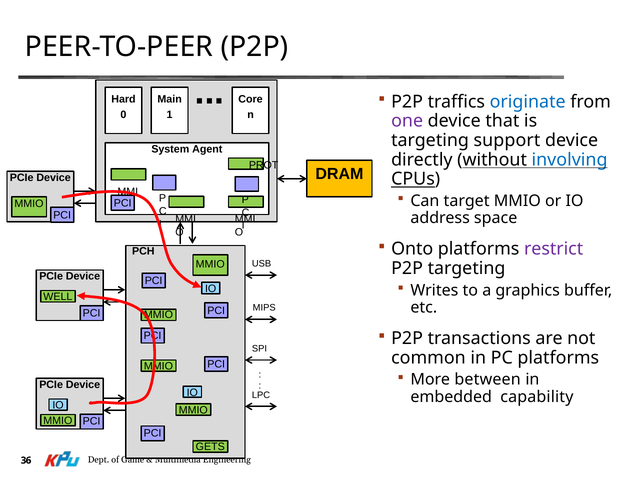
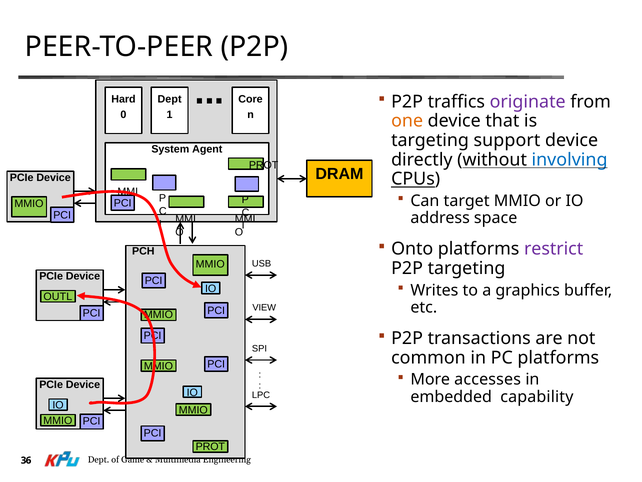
originate colour: blue -> purple (528, 102)
Main: Main -> Dept (170, 99)
one colour: purple -> orange (407, 121)
WELL: WELL -> OUTL (58, 297)
MIPS: MIPS -> VIEW (264, 307)
between: between -> accesses (488, 379)
GETS: GETS -> PROT (210, 446)
